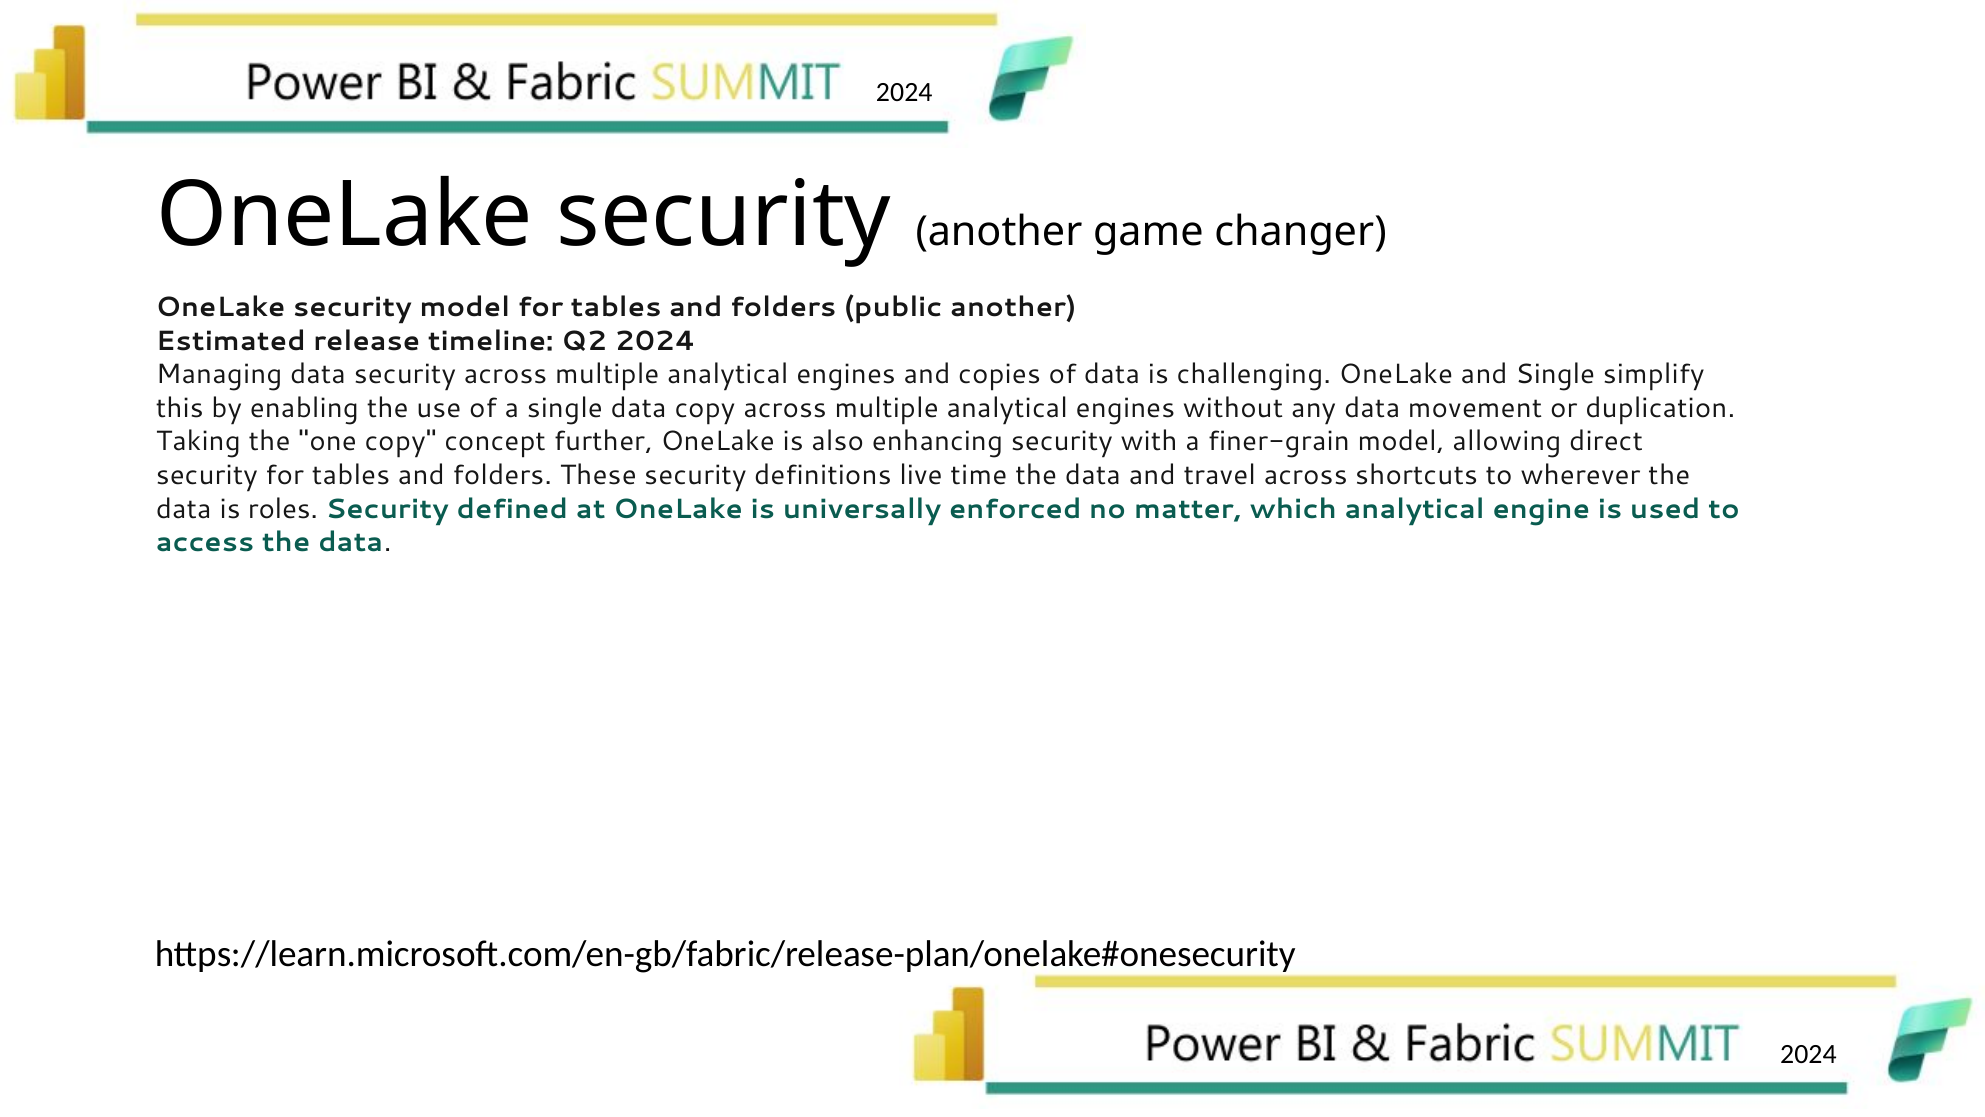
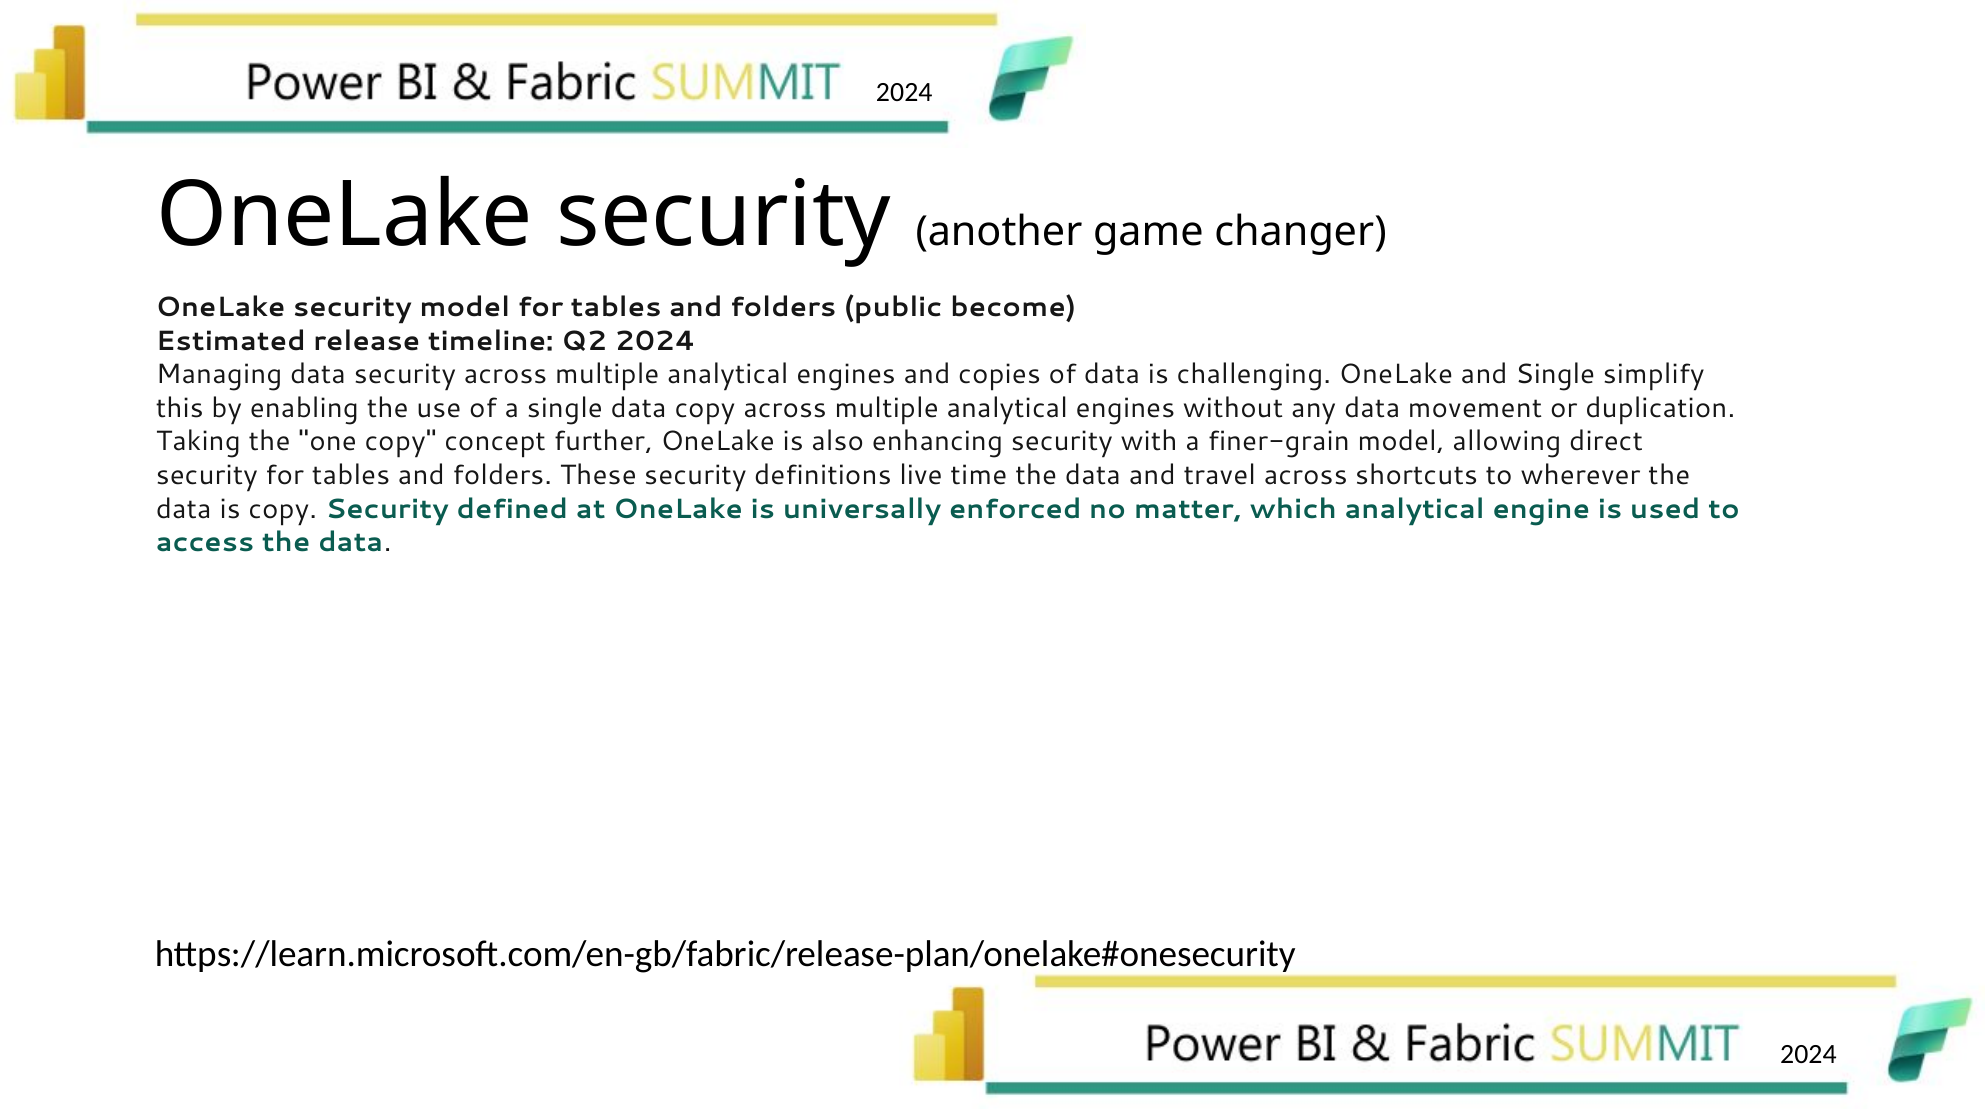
public another: another -> become (1013, 307)
is roles: roles -> copy (283, 509)
